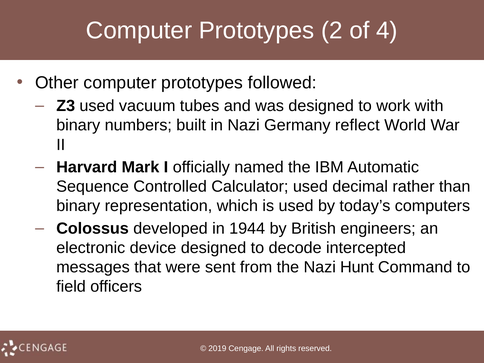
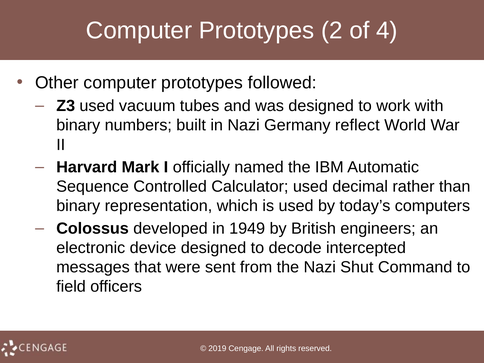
1944: 1944 -> 1949 (247, 229)
Hunt: Hunt -> Shut (357, 267)
